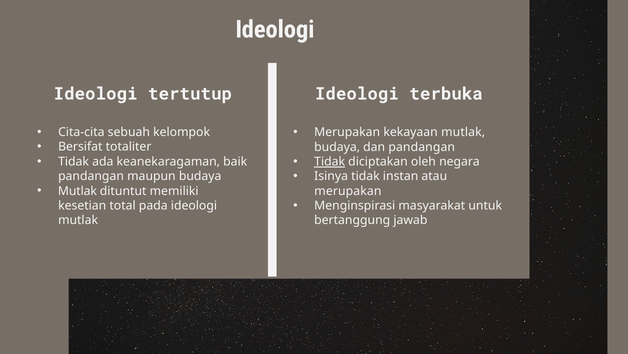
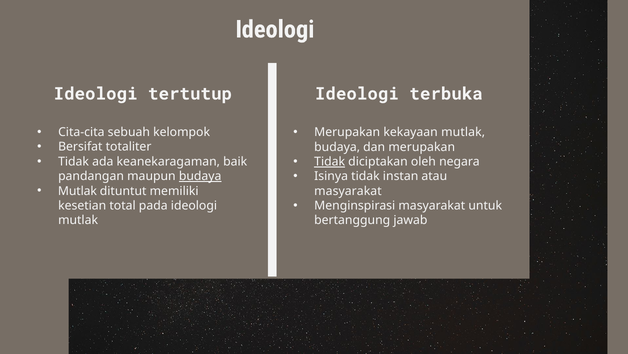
dan pandangan: pandangan -> merupakan (422, 147)
budaya underline: none -> present (200, 176)
merupakan: merupakan -> masyarakat (348, 191)
